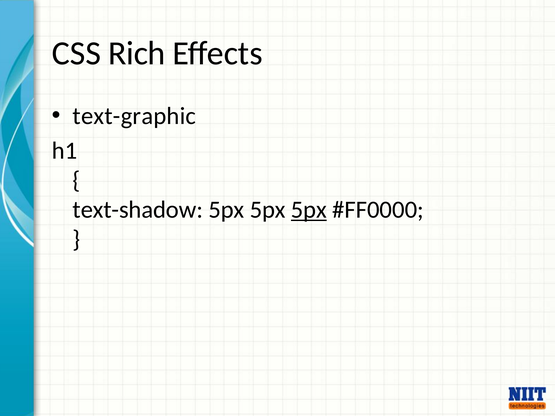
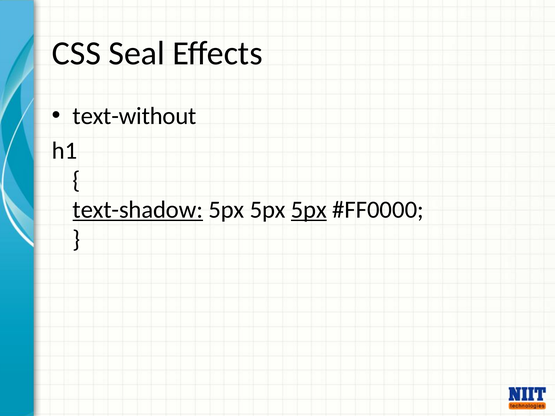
Rich: Rich -> Seal (137, 53)
text-graphic: text-graphic -> text-without (135, 116)
text-shadow underline: none -> present (138, 210)
